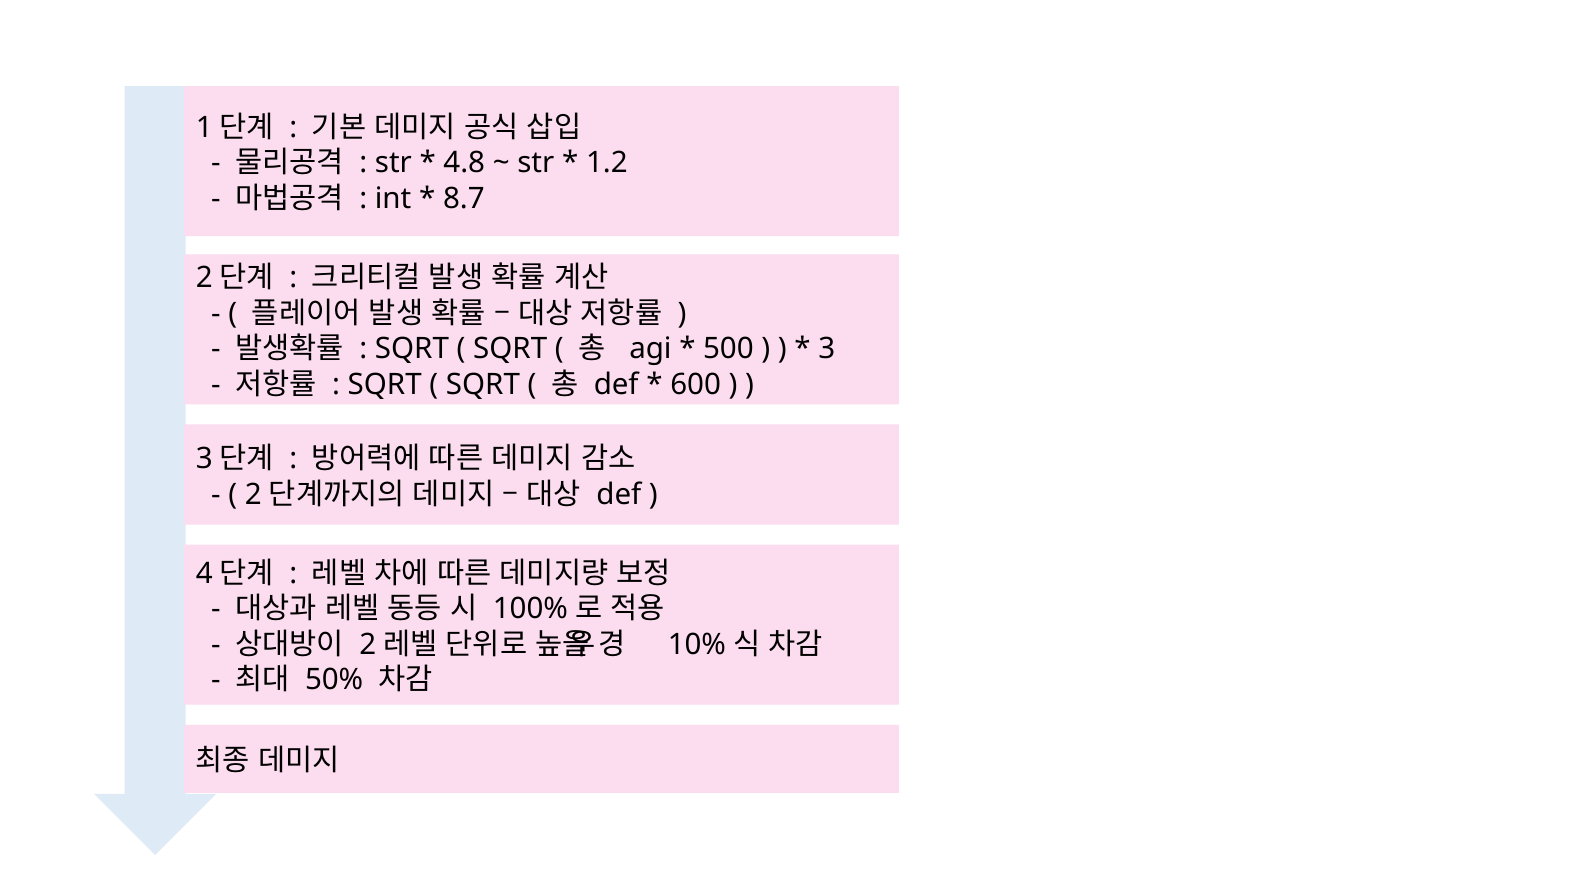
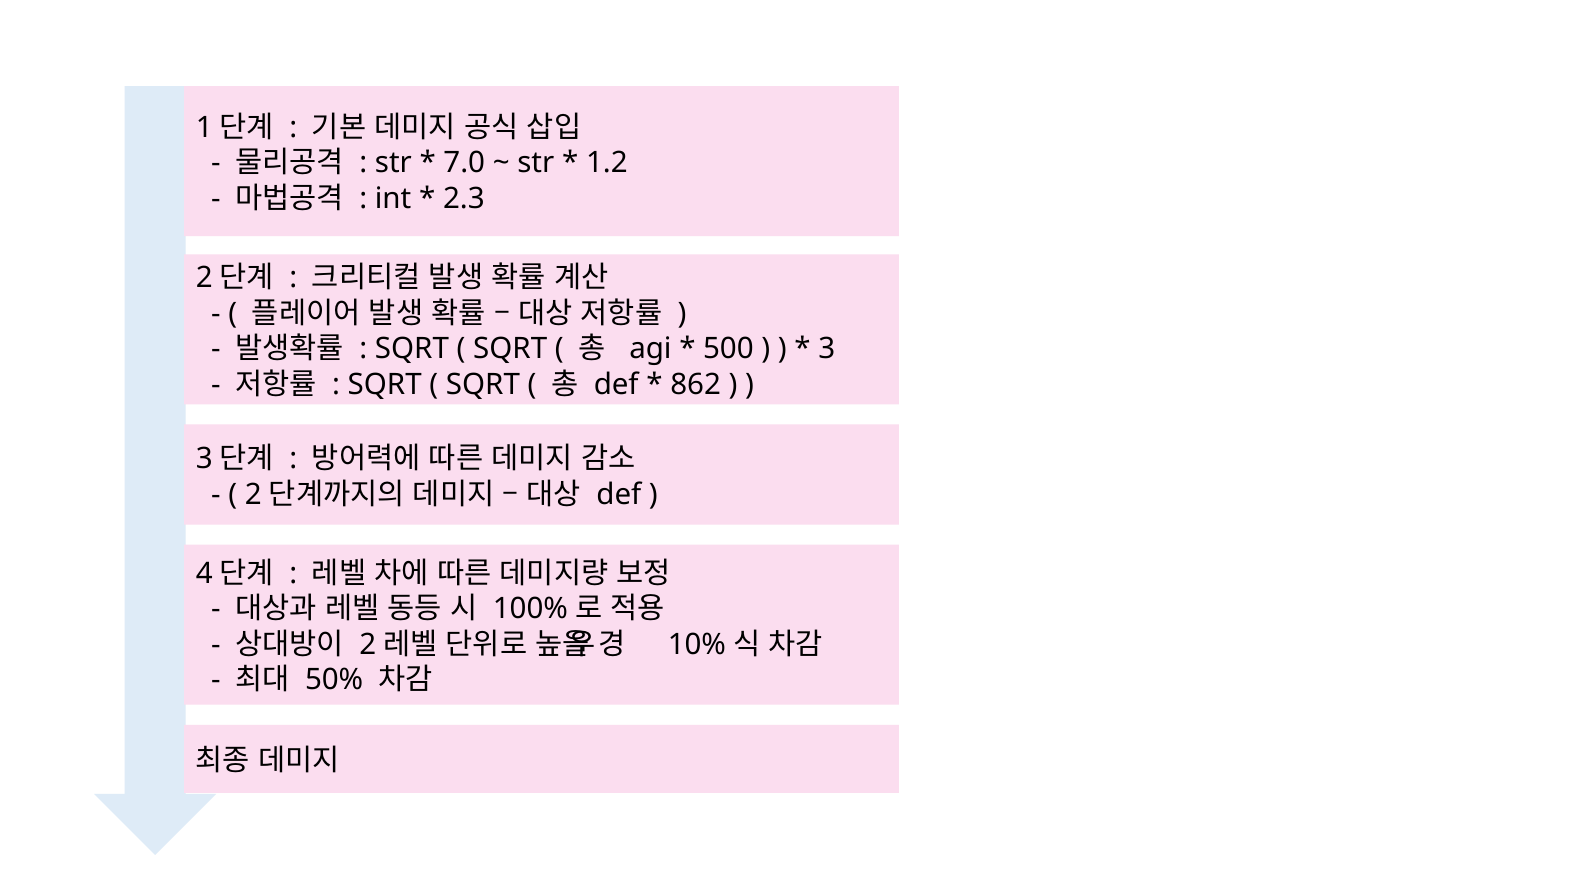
4.8: 4.8 -> 7.0 (464, 163)
8.7: 8.7 -> 2.3 (464, 199)
600: 600 -> 862 (696, 385)
